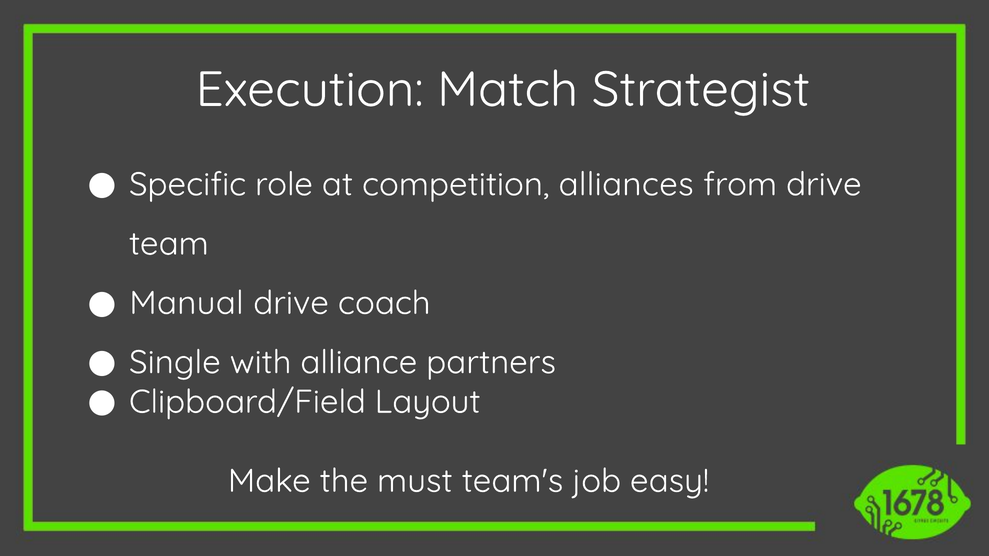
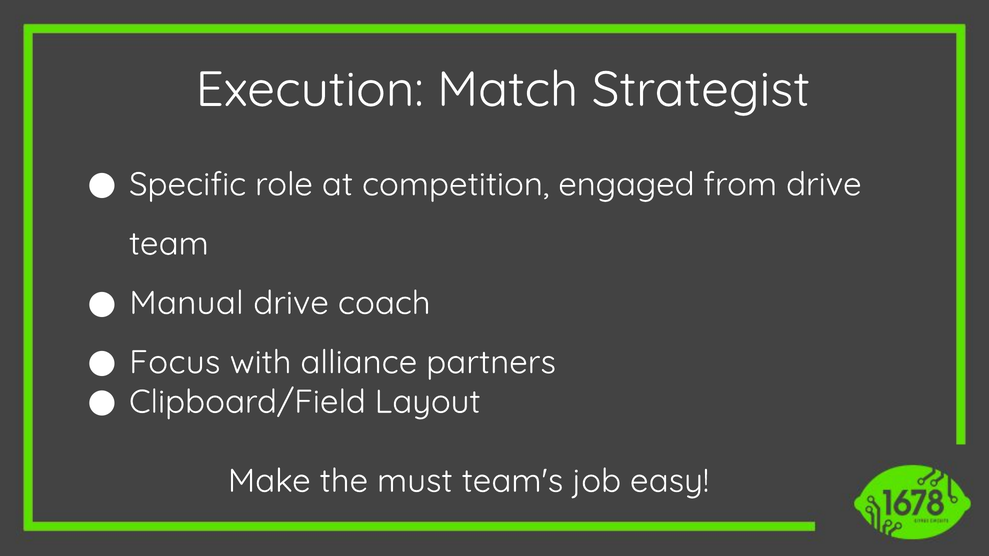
alliances: alliances -> engaged (626, 185)
Single: Single -> Focus (175, 363)
